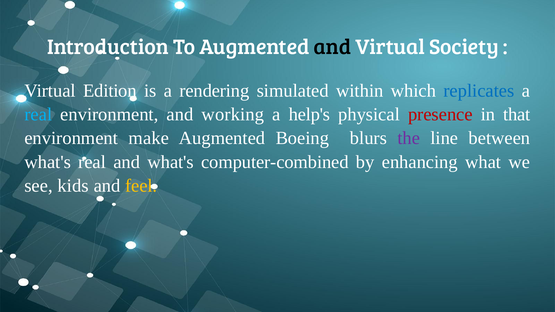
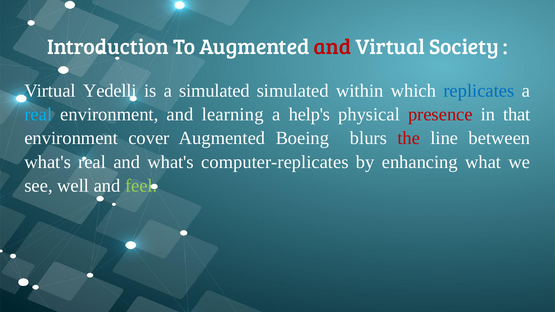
and colour: black -> red (332, 47)
Edition: Edition -> Yedelli (110, 91)
a rendering: rendering -> simulated (214, 91)
working: working -> learning (233, 115)
make: make -> cover (149, 138)
the colour: purple -> red (409, 138)
computer-combined: computer-combined -> computer-replicates (275, 162)
kids: kids -> well (73, 186)
feel colour: yellow -> light green (141, 186)
